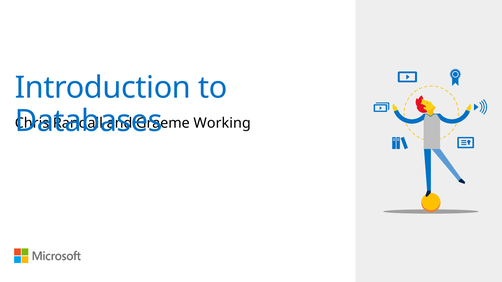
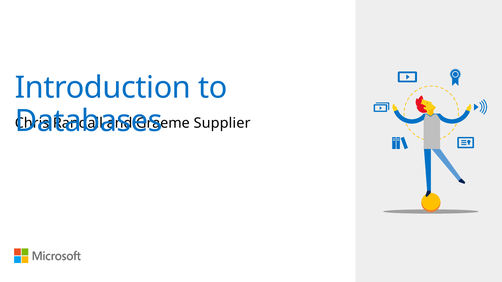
Working: Working -> Supplier (222, 123)
